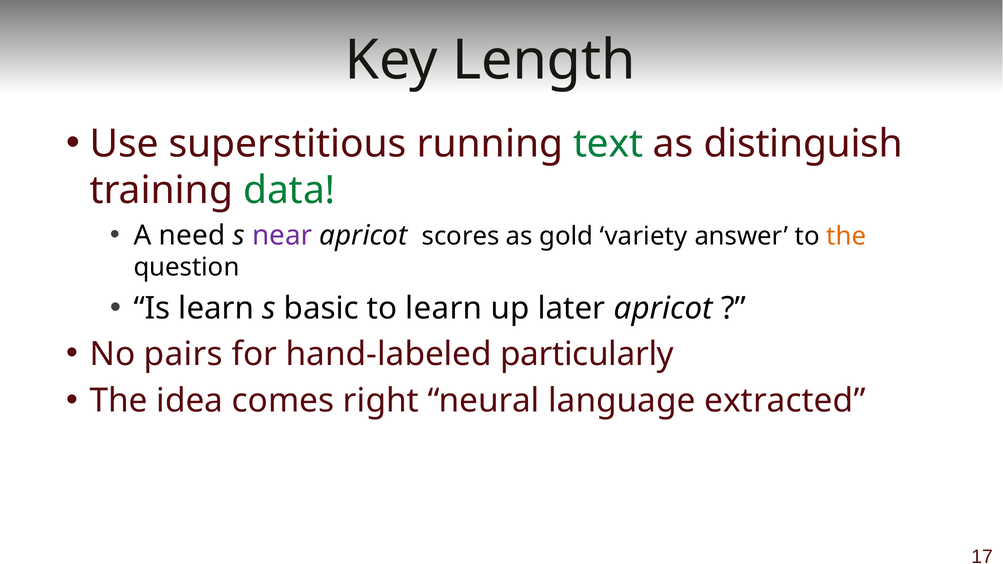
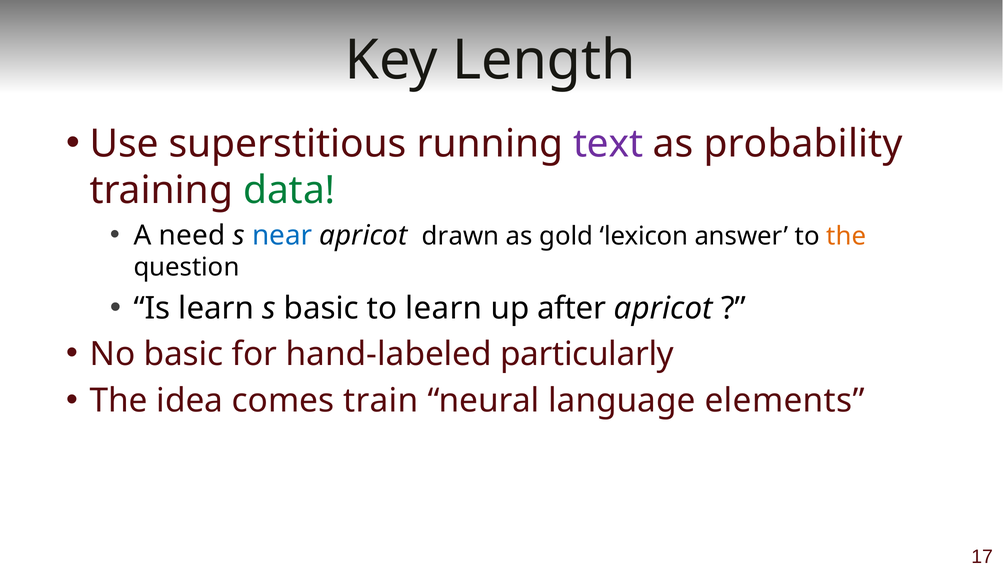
text colour: green -> purple (608, 144)
distinguish: distinguish -> probability (803, 144)
near colour: purple -> blue (282, 236)
scores: scores -> drawn (461, 236)
variety: variety -> lexicon (644, 236)
later: later -> after (572, 309)
No pairs: pairs -> basic (184, 354)
right: right -> train (381, 401)
extracted: extracted -> elements (785, 401)
